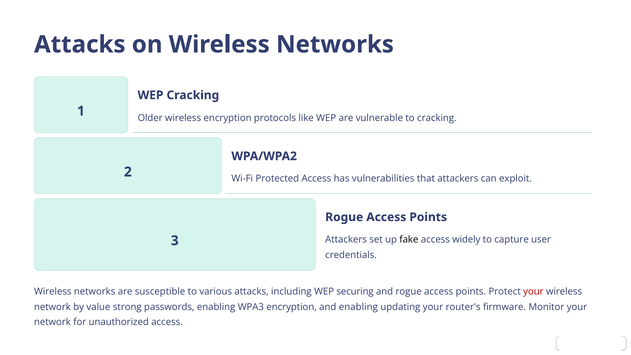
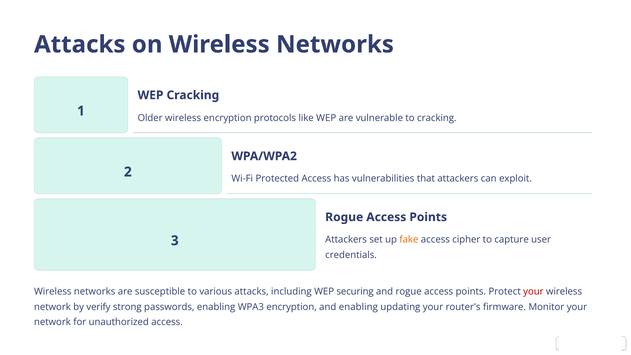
fake colour: black -> orange (409, 240)
widely: widely -> cipher (466, 240)
value: value -> verify (98, 307)
